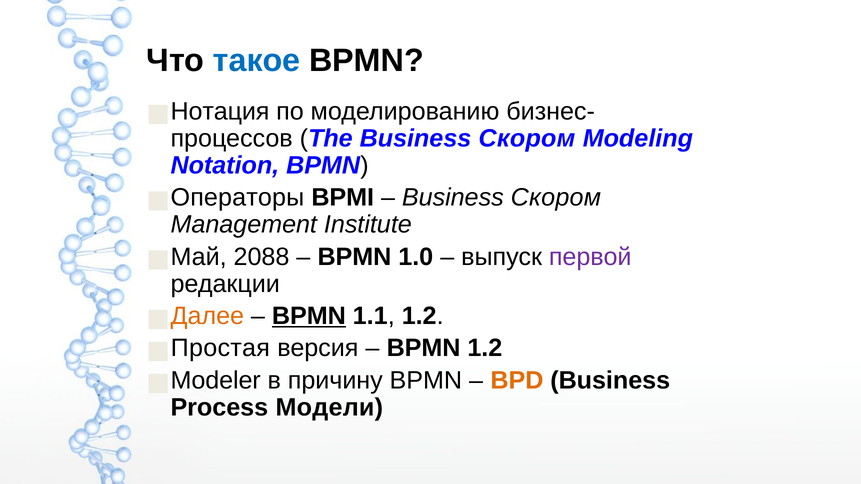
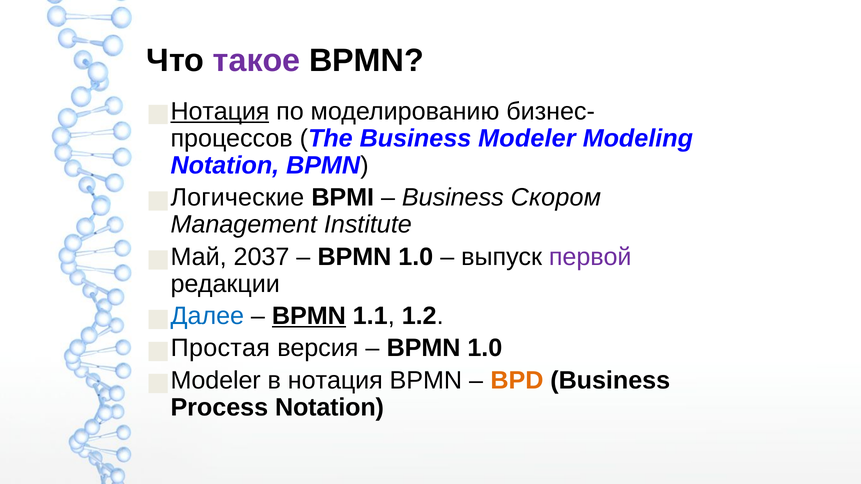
такое colour: blue -> purple (257, 61)
Нотация underline: none -> present (220, 111)
The Business Скором: Скором -> Modeler (527, 138)
Операторы: Операторы -> Логические (237, 198)
2088: 2088 -> 2037 (262, 257)
Далее colour: orange -> blue (207, 316)
1.2: 1.2 -> 1.0 (485, 348)
в причину: причину -> нотация (335, 381)
Process Модели: Модели -> Notation (330, 408)
